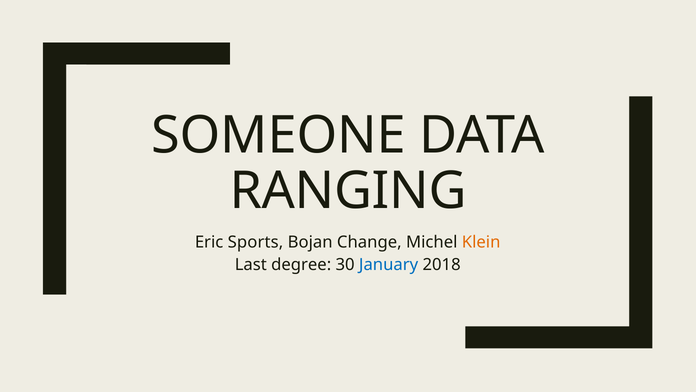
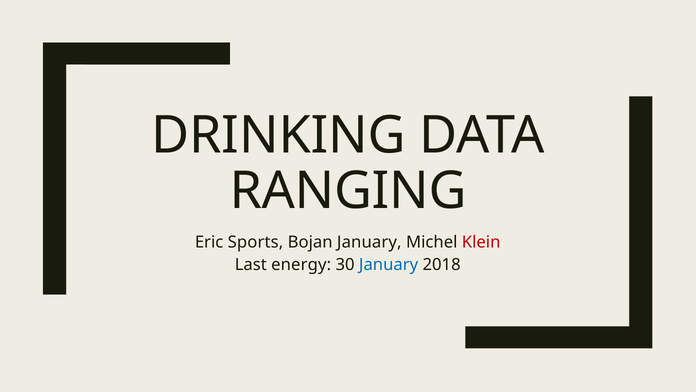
SOMEONE: SOMEONE -> DRINKING (279, 135)
Bojan Change: Change -> January (369, 242)
Klein colour: orange -> red (481, 242)
degree: degree -> energy (301, 264)
